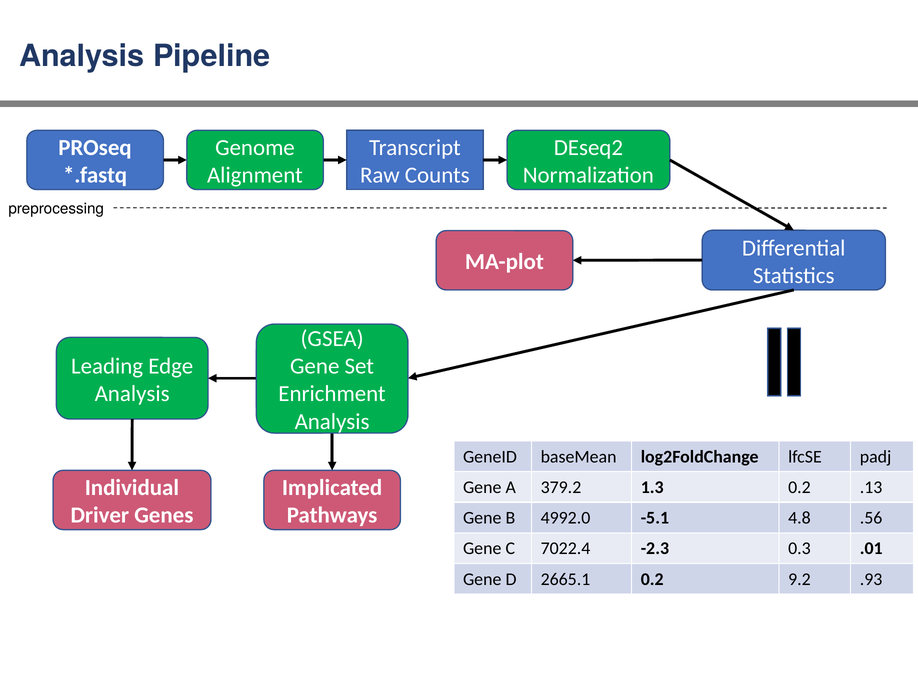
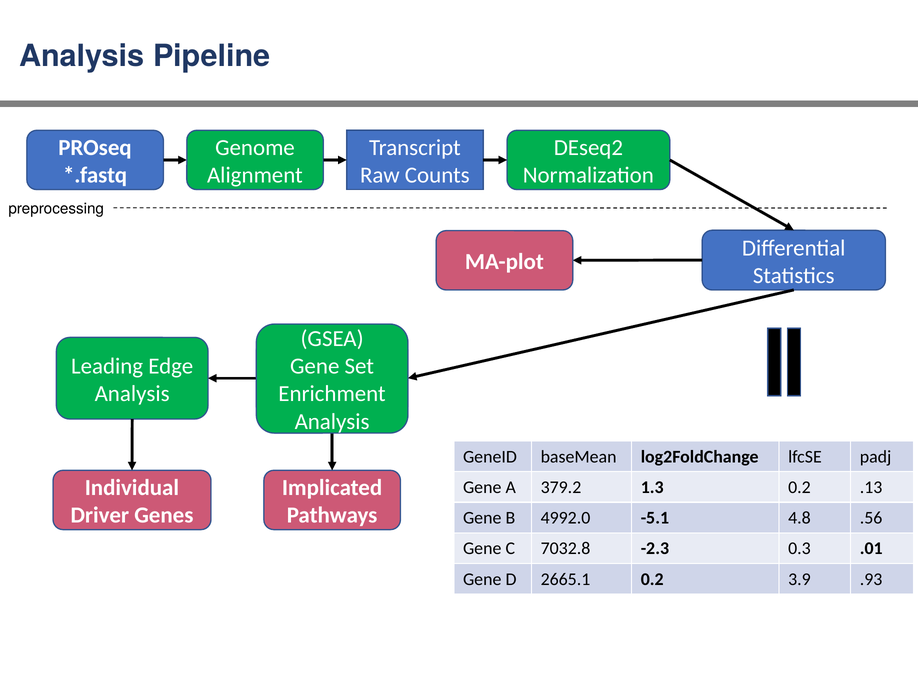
7022.4: 7022.4 -> 7032.8 (565, 549)
9.2: 9.2 -> 3.9 (799, 580)
